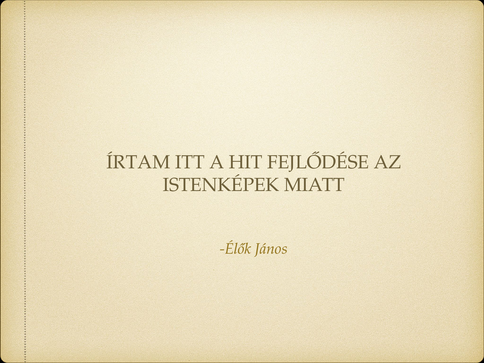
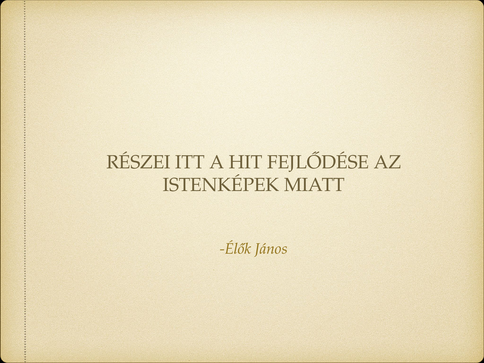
ÍRTAM: ÍRTAM -> RÉSZEI (139, 162)
